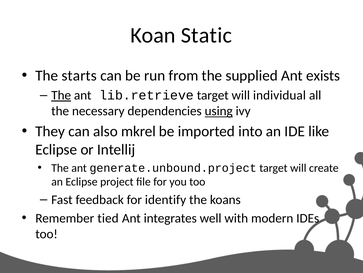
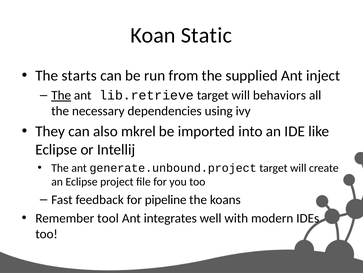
exists: exists -> inject (323, 75)
individual: individual -> behaviors (279, 95)
using underline: present -> none (219, 111)
identify: identify -> pipeline (166, 199)
tied: tied -> tool (108, 218)
